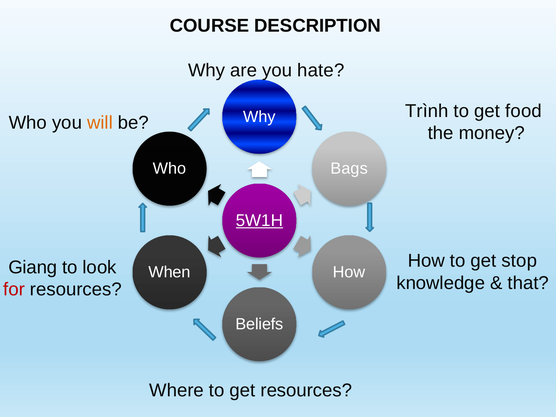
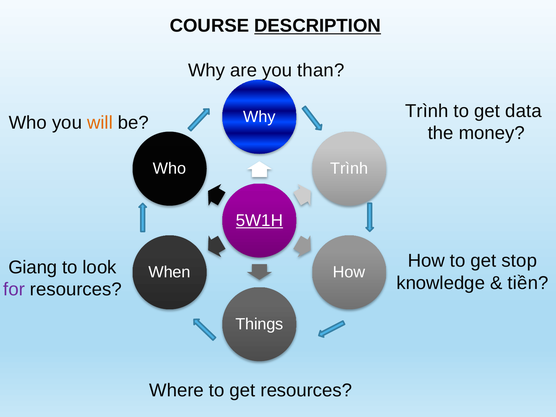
DESCRIPTION underline: none -> present (318, 26)
hate: hate -> than (321, 70)
food: food -> data (524, 111)
Bags: Bags -> Trình (349, 169)
that: that -> tiền (528, 283)
for colour: red -> purple (14, 290)
Beliefs: Beliefs -> Things (259, 324)
